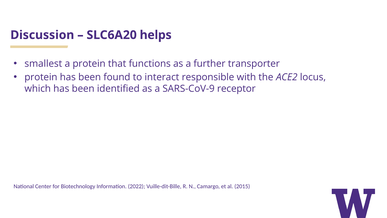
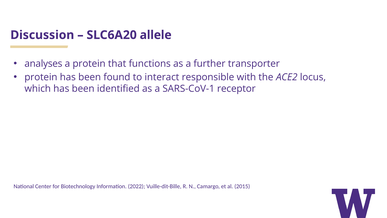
helps: helps -> allele (156, 35)
smallest: smallest -> analyses (43, 64)
SARS-CoV-9: SARS-CoV-9 -> SARS-CoV-1 (189, 89)
